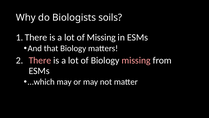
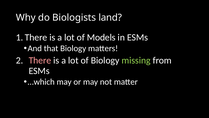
soils: soils -> land (110, 18)
of Missing: Missing -> Models (101, 37)
missing colour: pink -> light green (136, 60)
